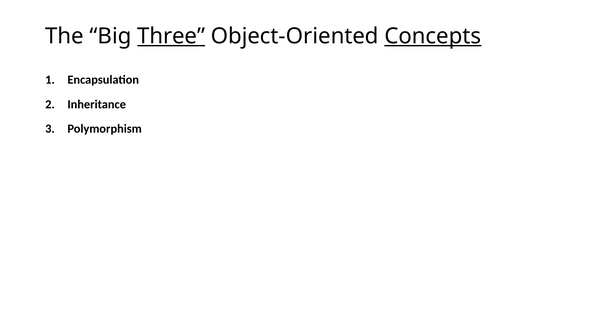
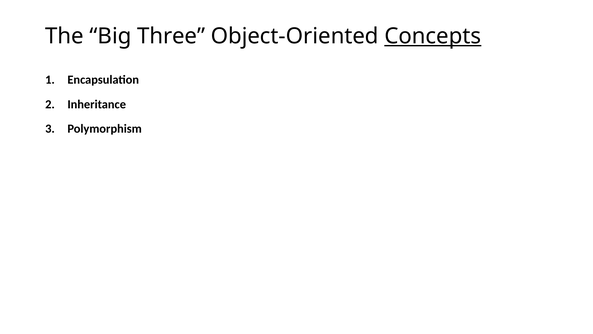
Three underline: present -> none (171, 36)
